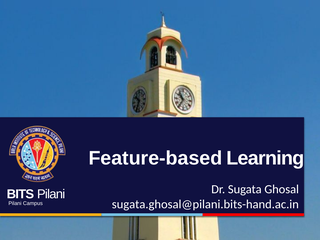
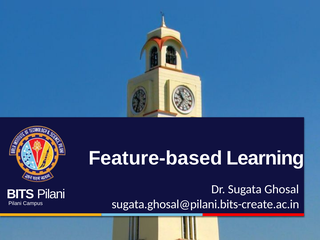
sugata.ghosal@pilani.bits-hand.ac.in: sugata.ghosal@pilani.bits-hand.ac.in -> sugata.ghosal@pilani.bits-create.ac.in (205, 204)
